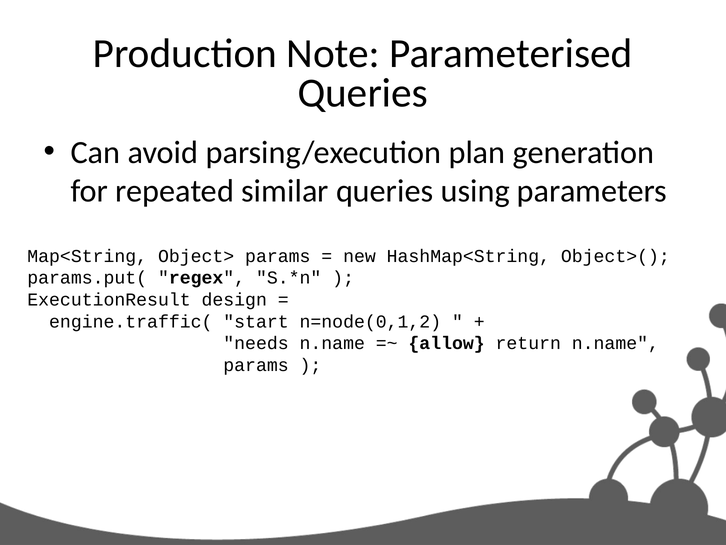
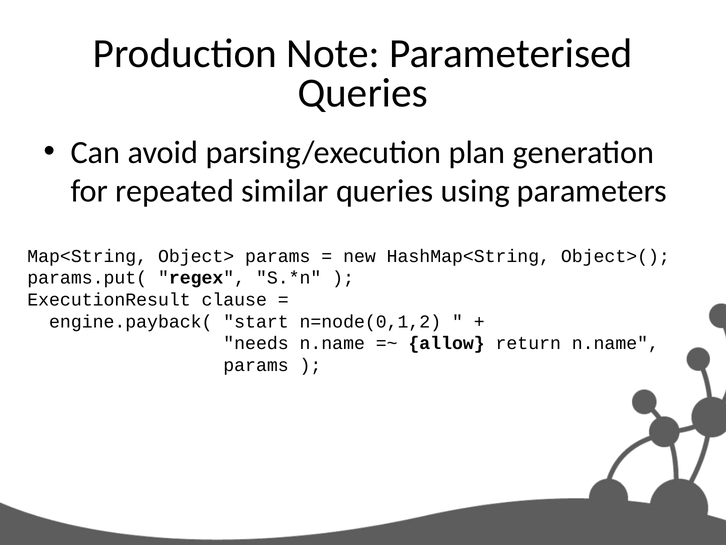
design: design -> clause (234, 299)
engine.traffic(: engine.traffic( -> engine.payback( (131, 321)
